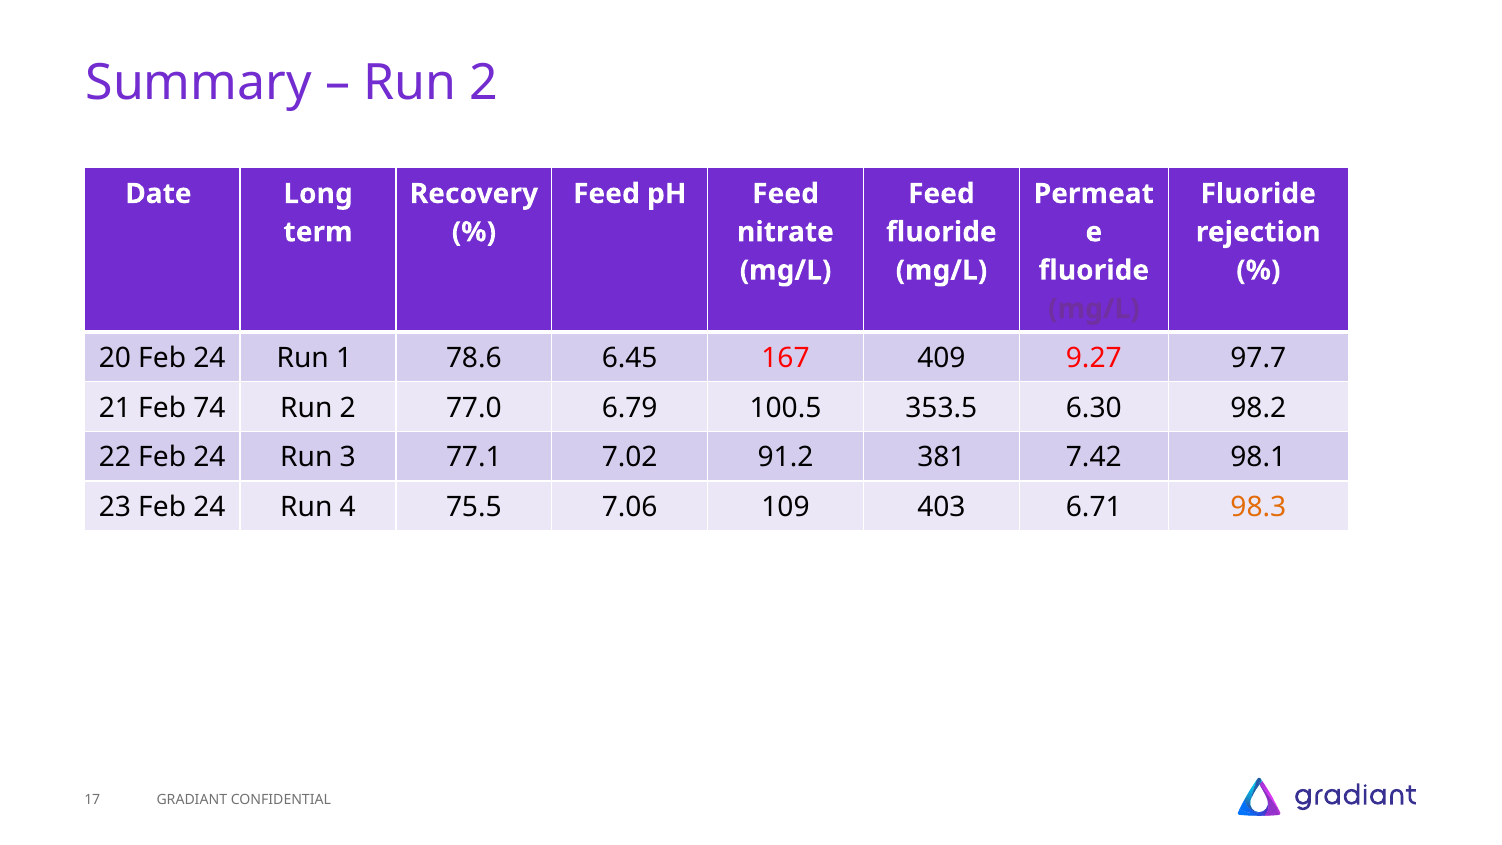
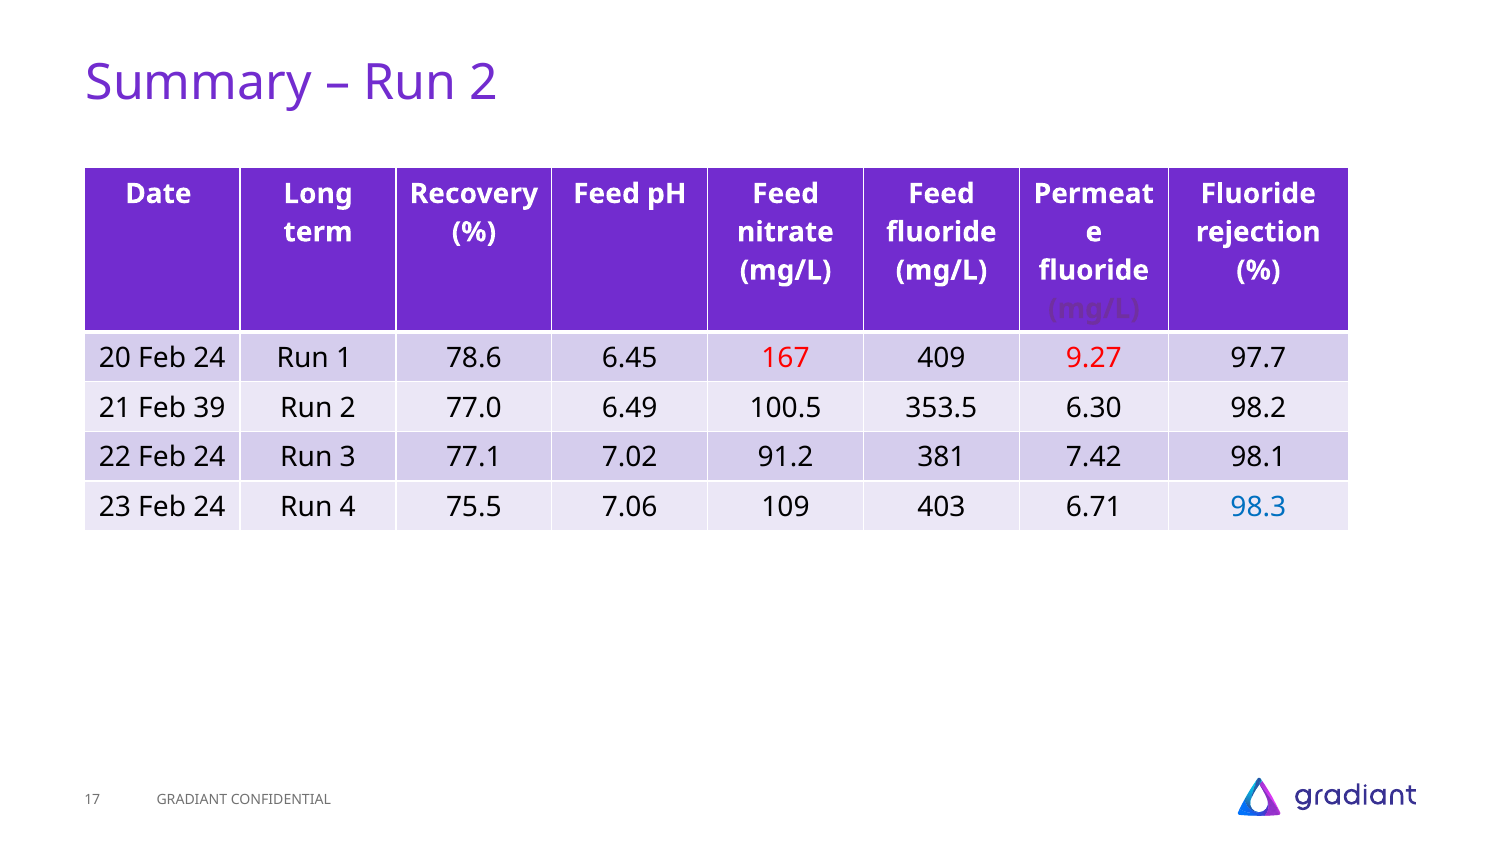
74: 74 -> 39 (209, 408)
6.79: 6.79 -> 6.49 (630, 408)
98.3 colour: orange -> blue (1258, 507)
